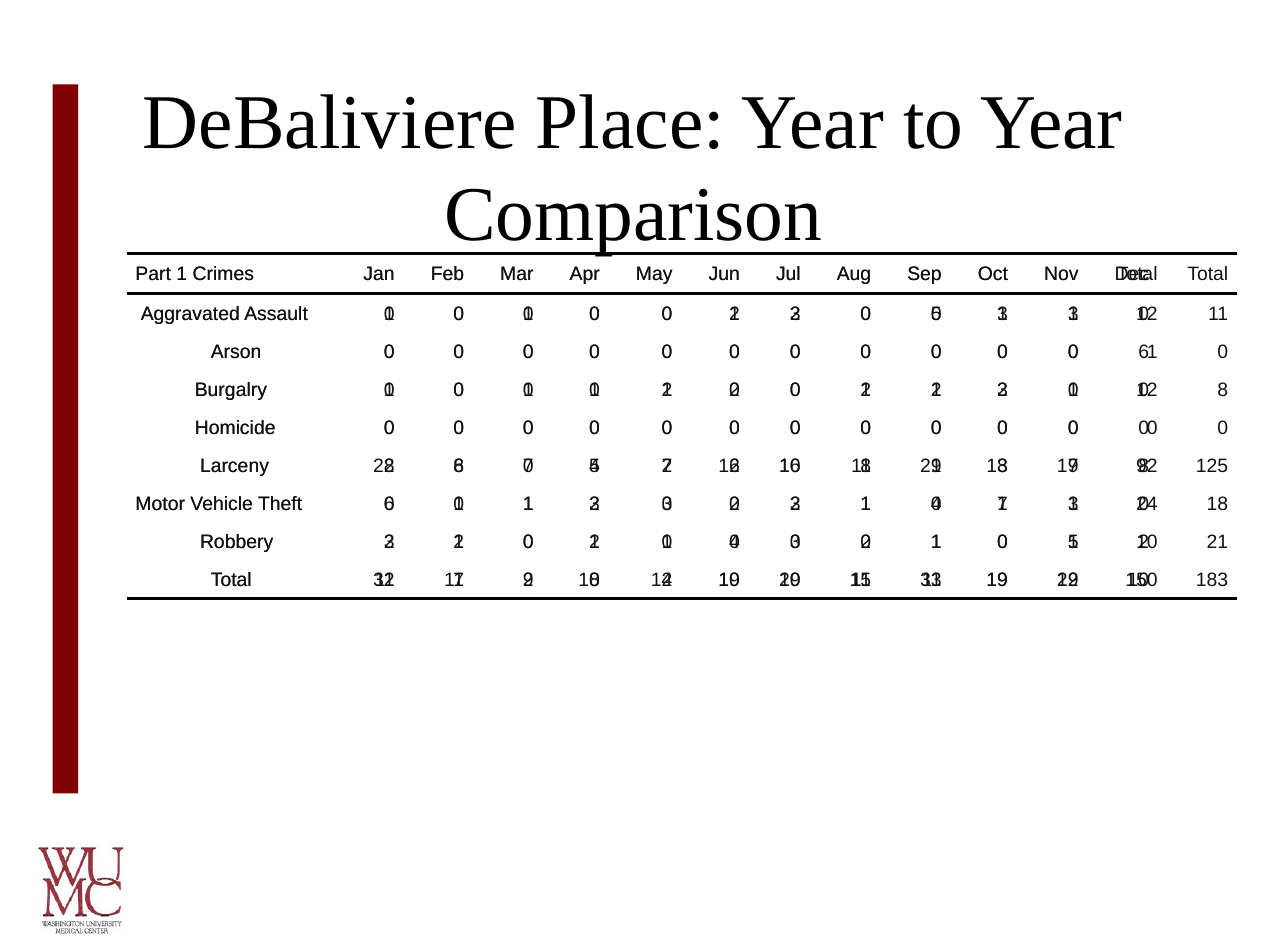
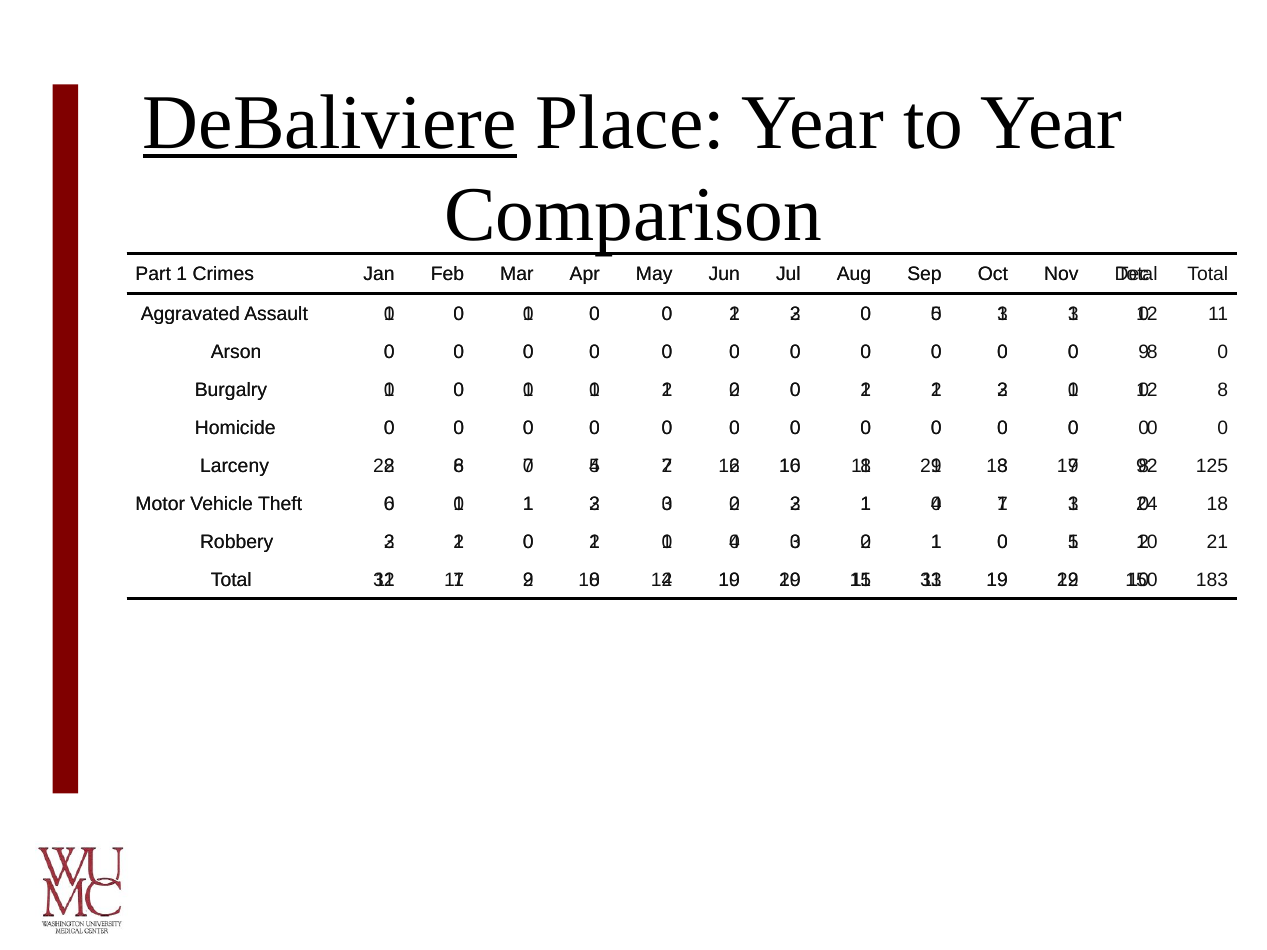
DeBaliviere underline: none -> present (330, 123)
6: 6 -> 9 (1144, 352)
1: 1 -> 8 (1152, 352)
